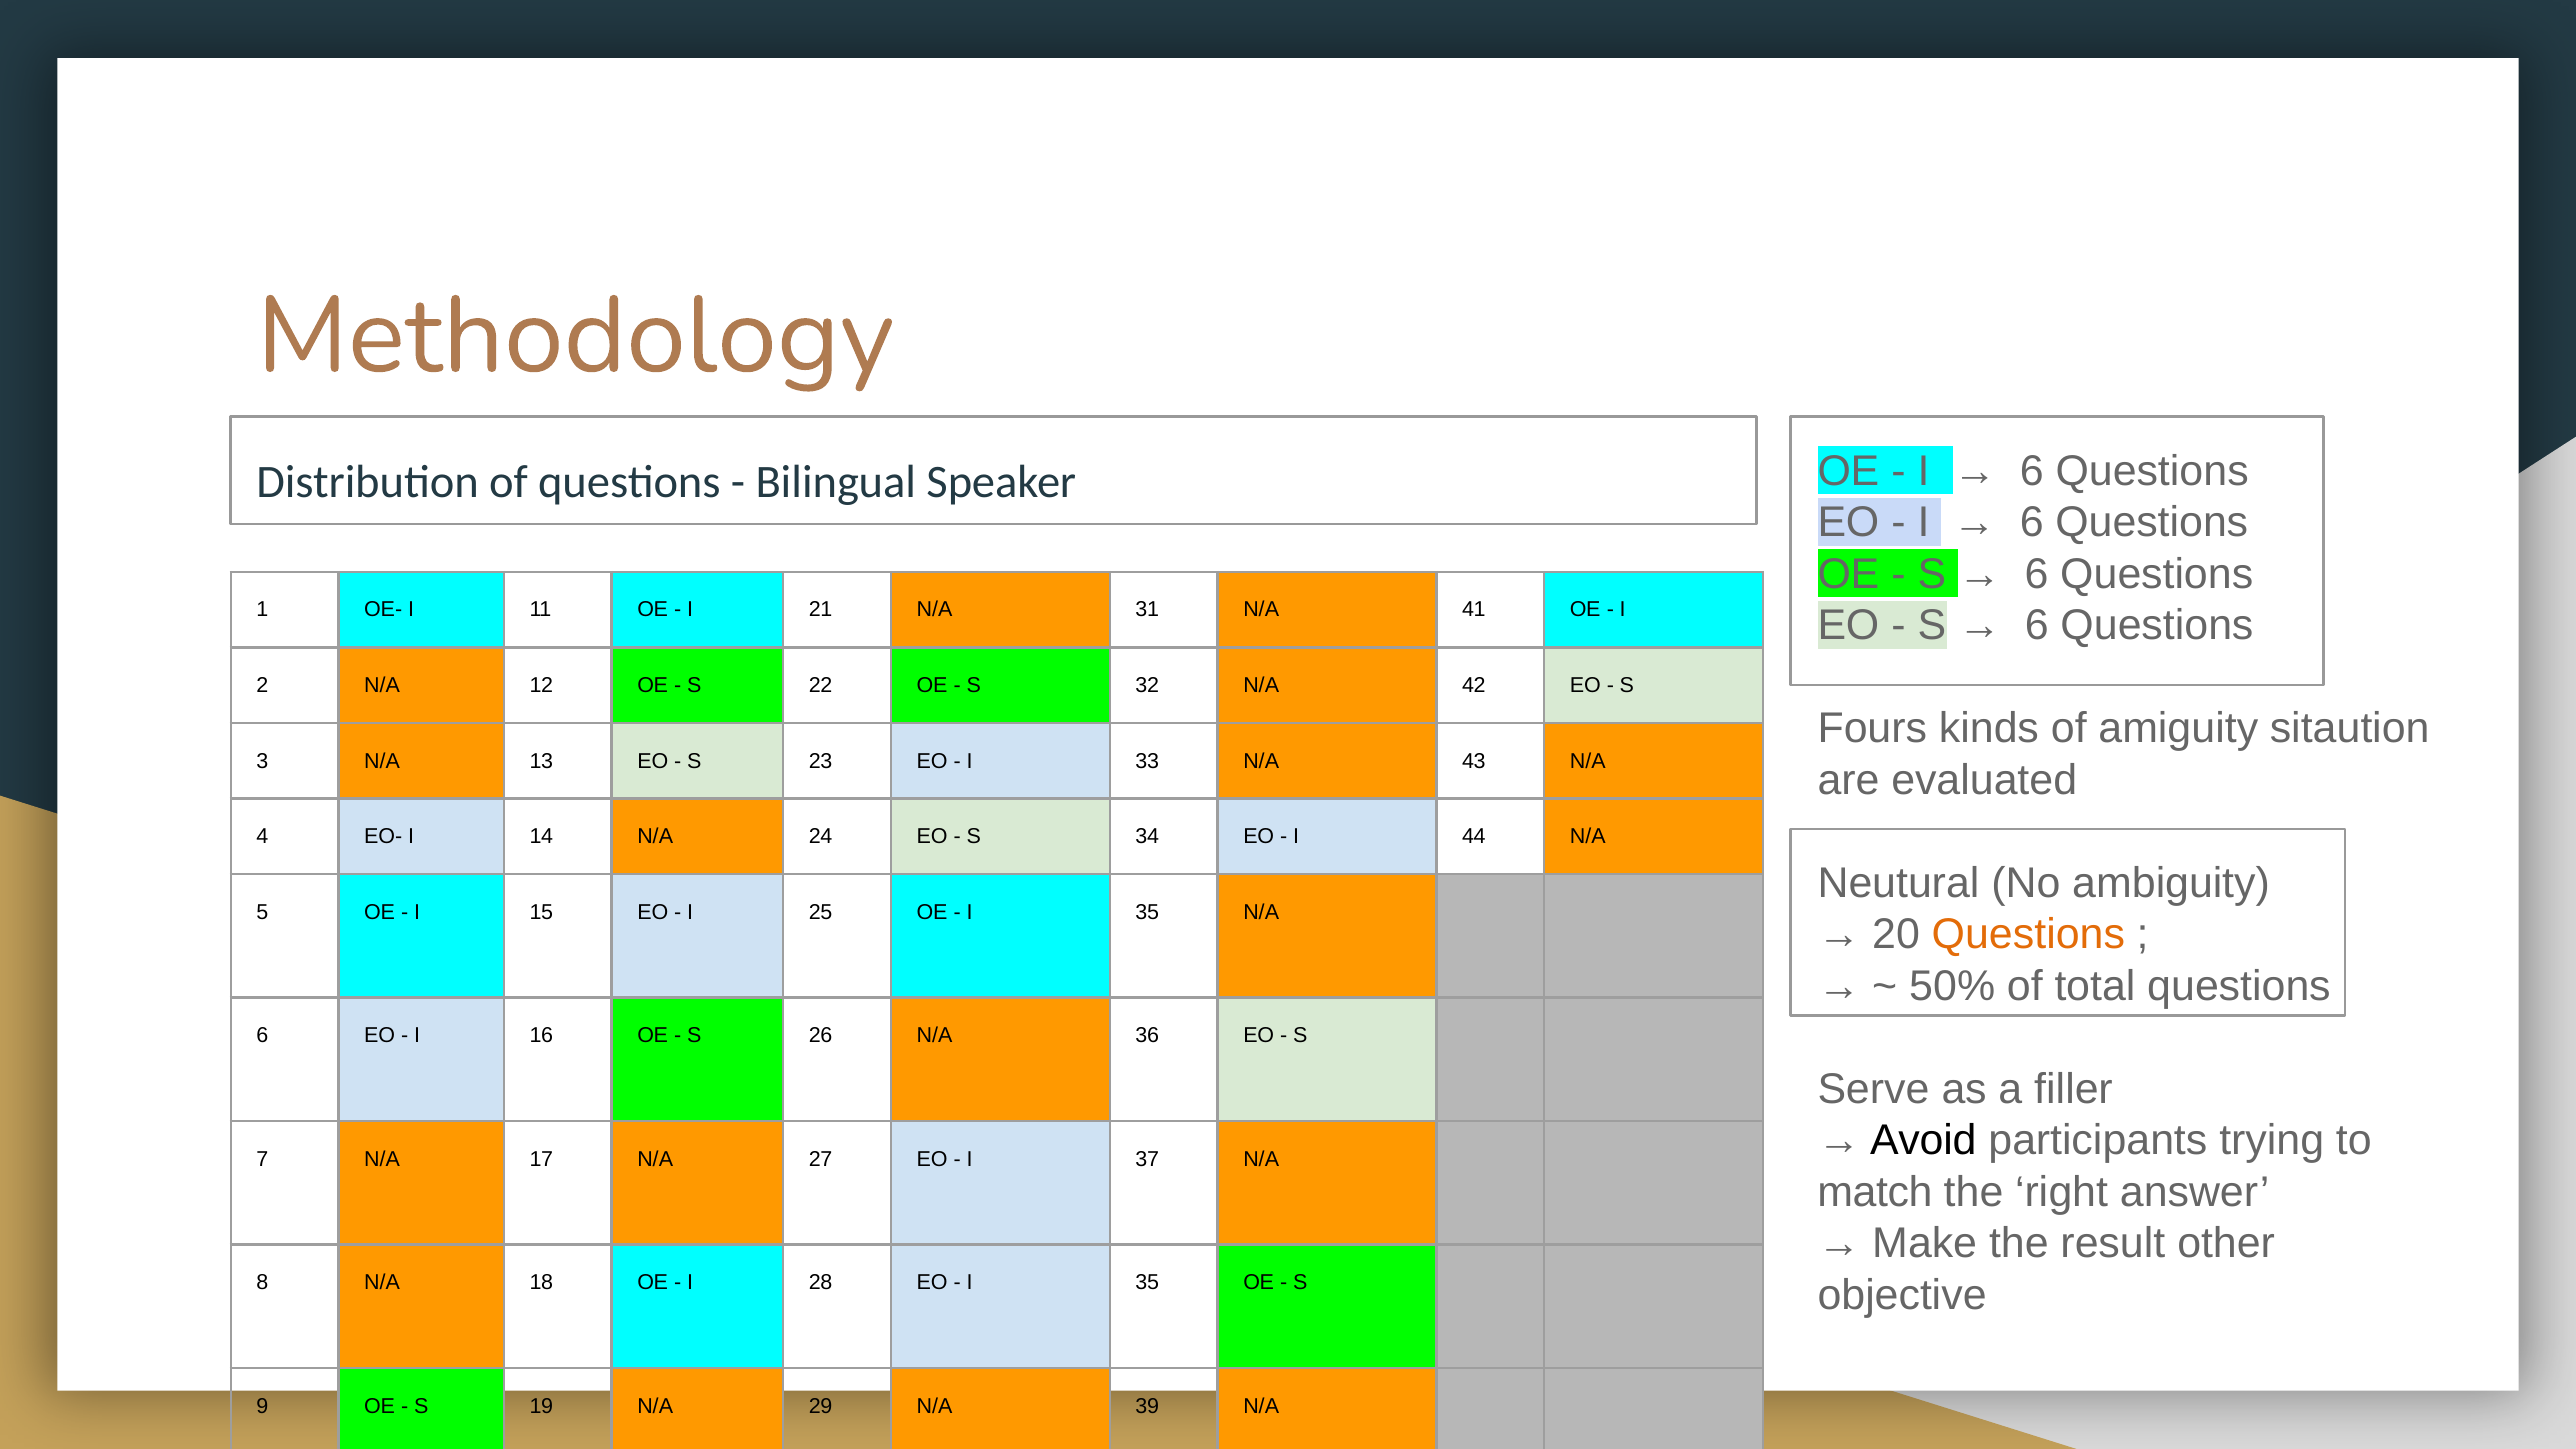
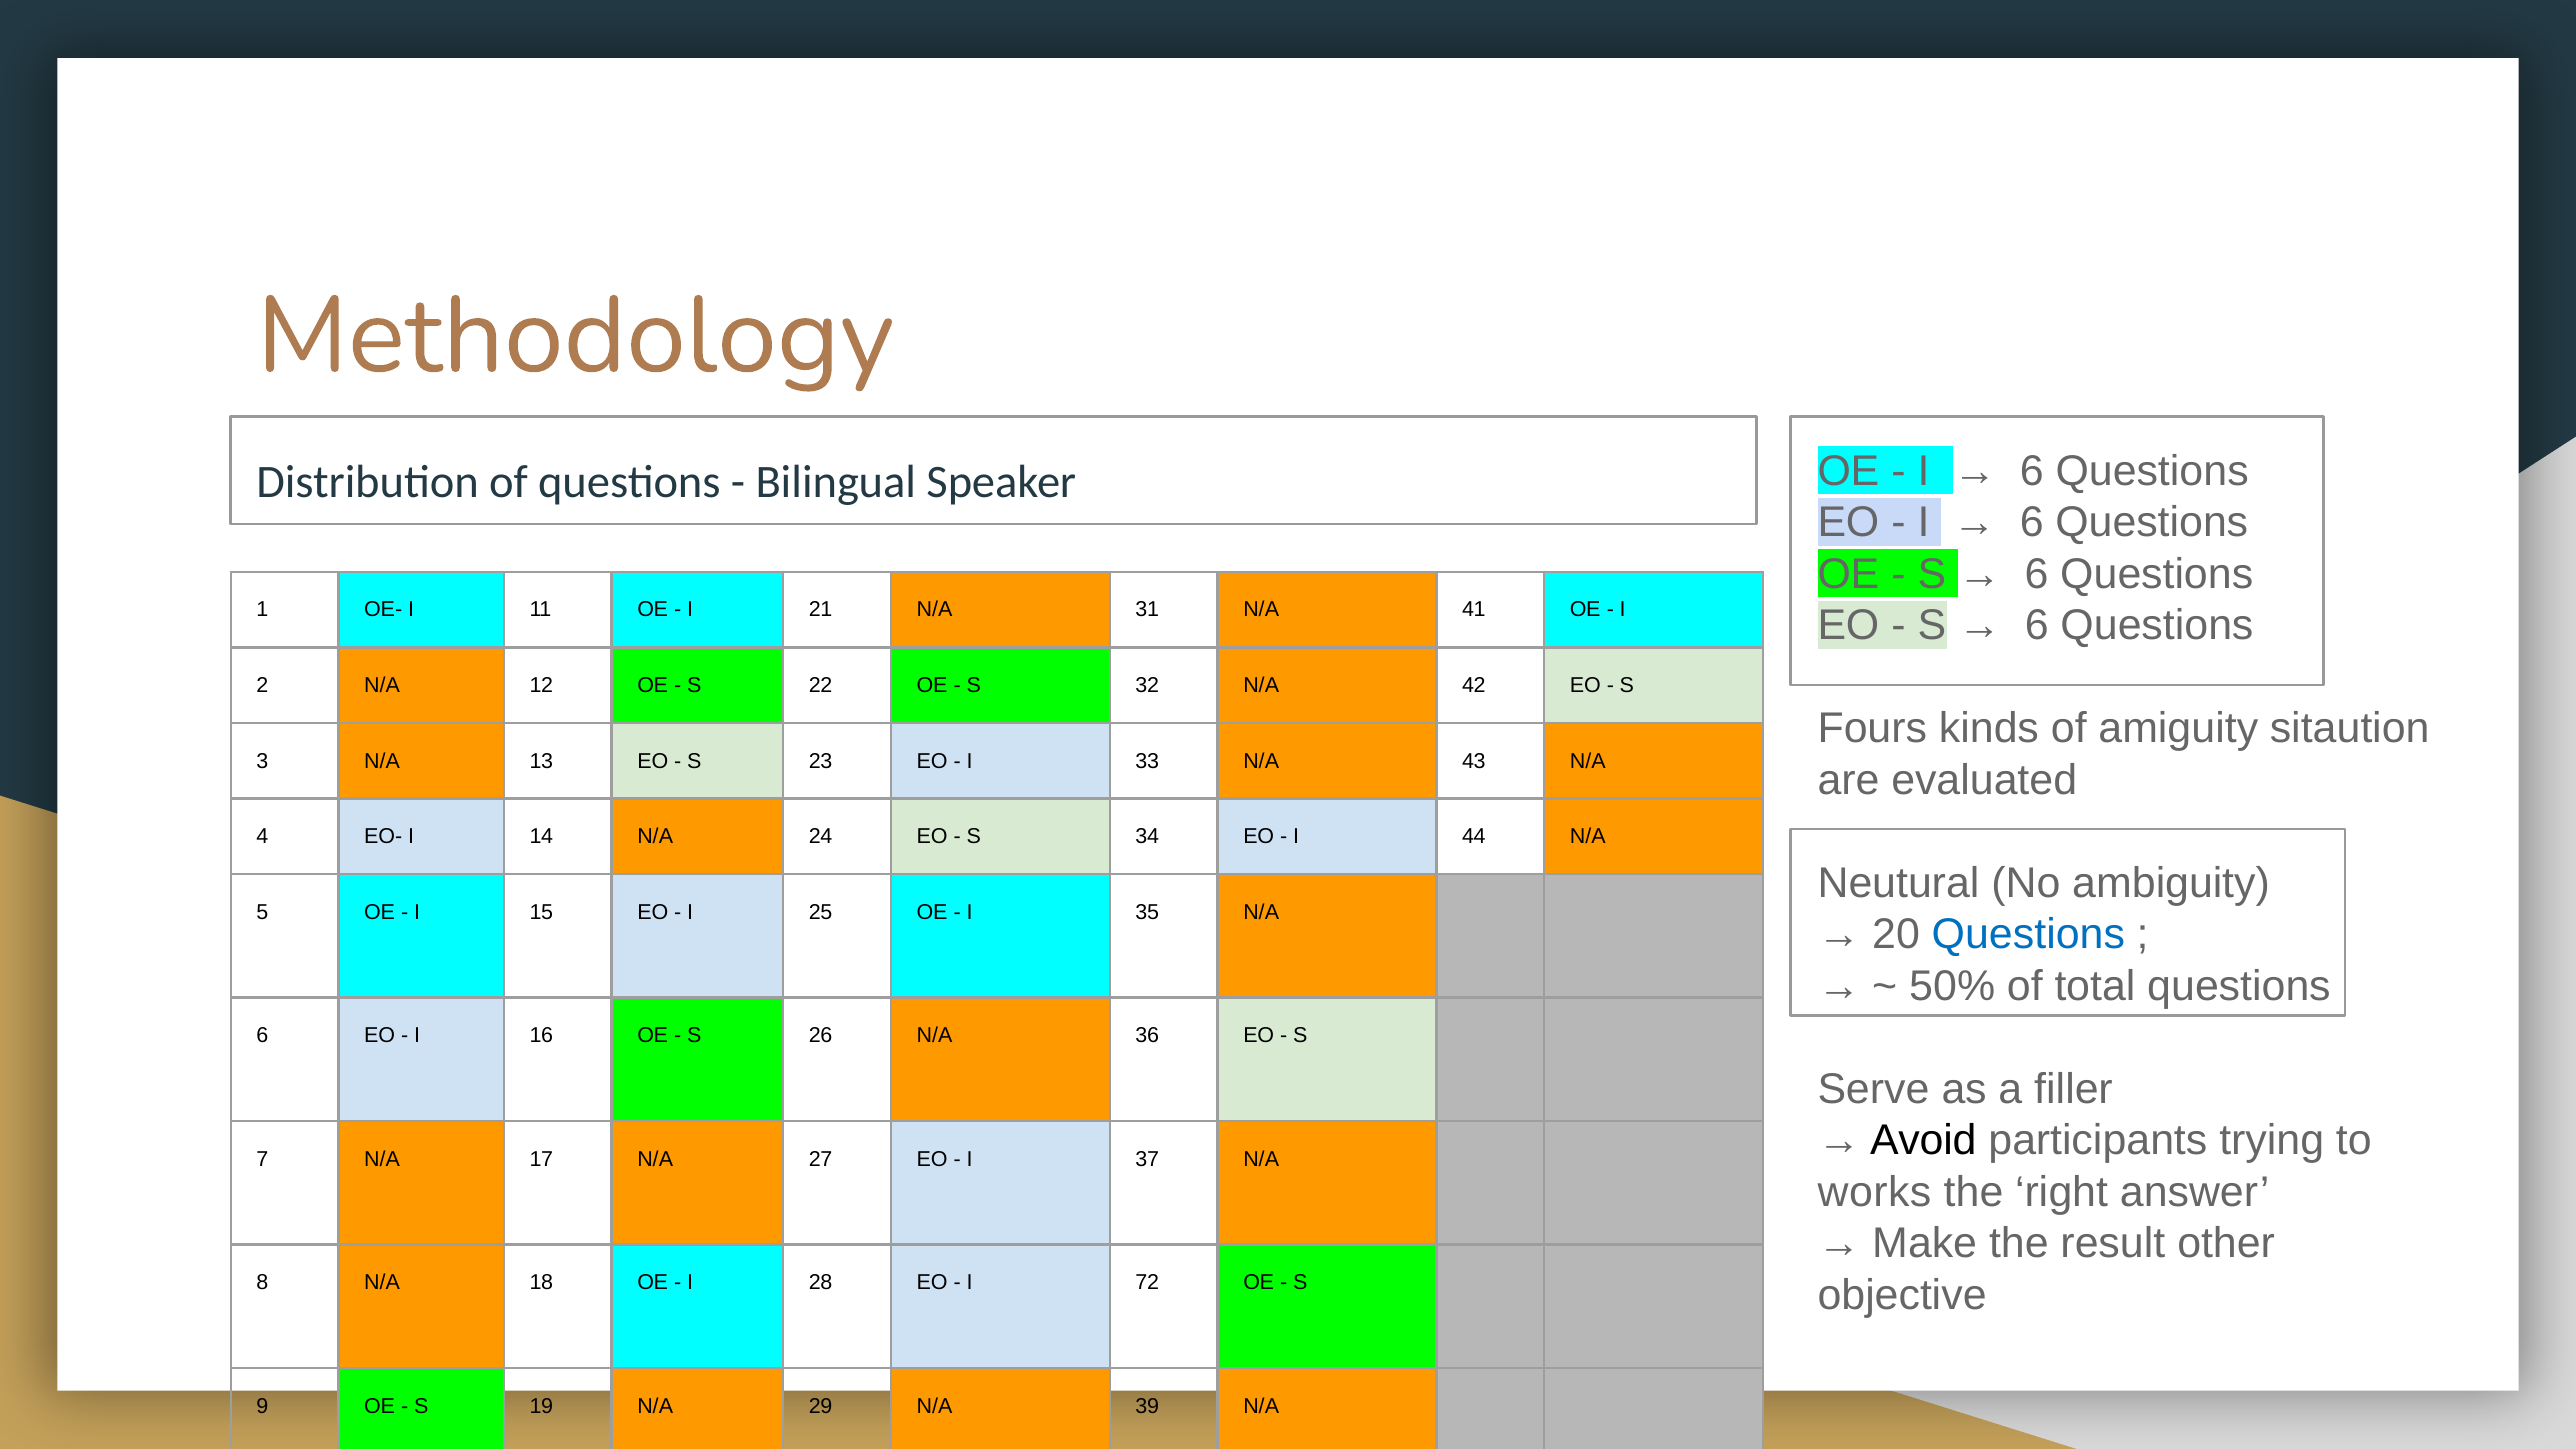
Questions colour: orange -> blue (2028, 935)
match: match -> works (1875, 1192)
35: 35 -> 72 (1147, 1283)
